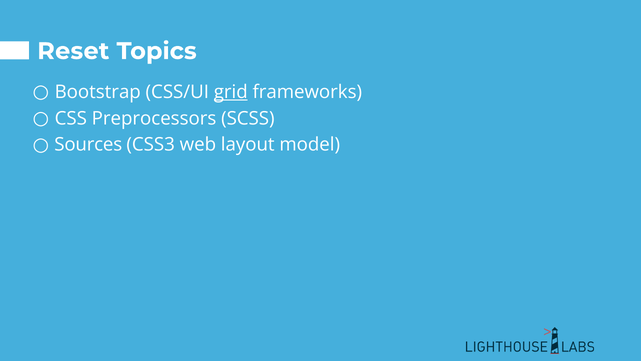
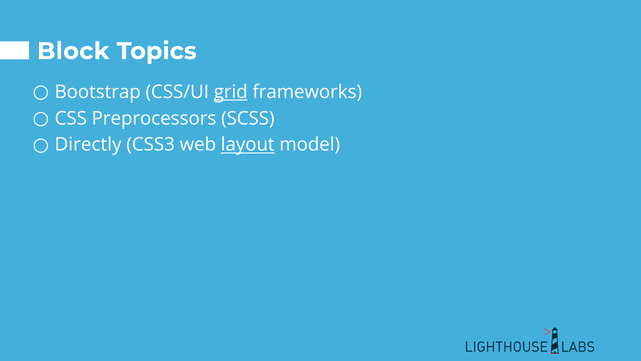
Reset: Reset -> Block (73, 51)
Sources: Sources -> Directly (88, 145)
layout underline: none -> present (248, 145)
